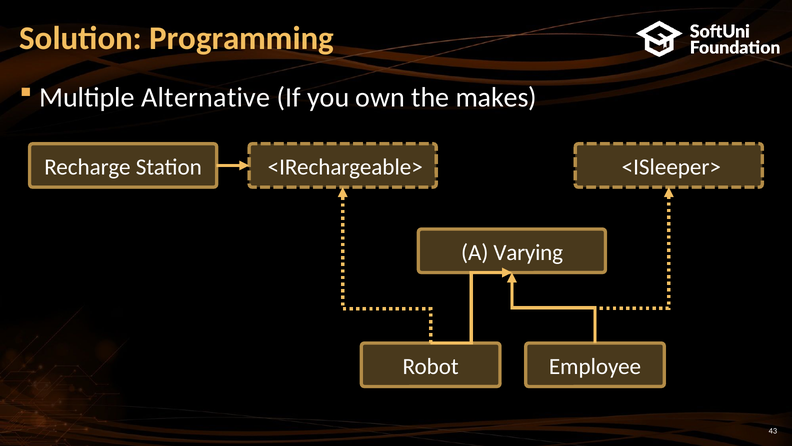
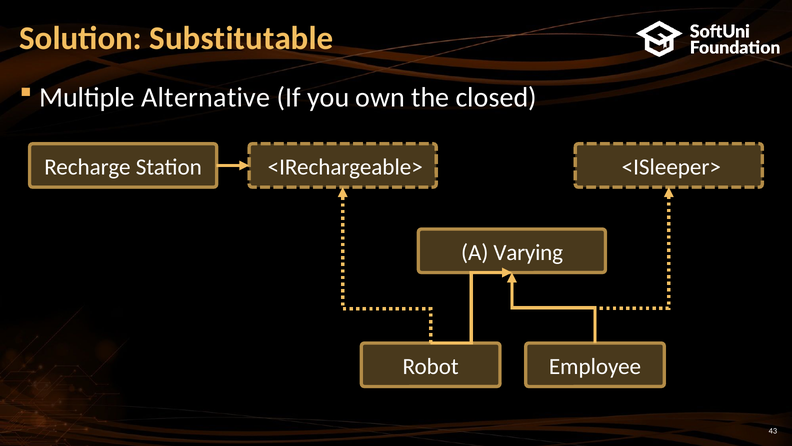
Programming: Programming -> Substitutable (241, 38)
makes: makes -> closed (496, 98)
